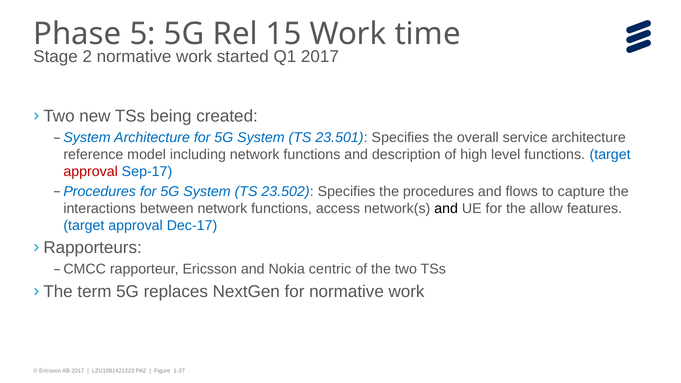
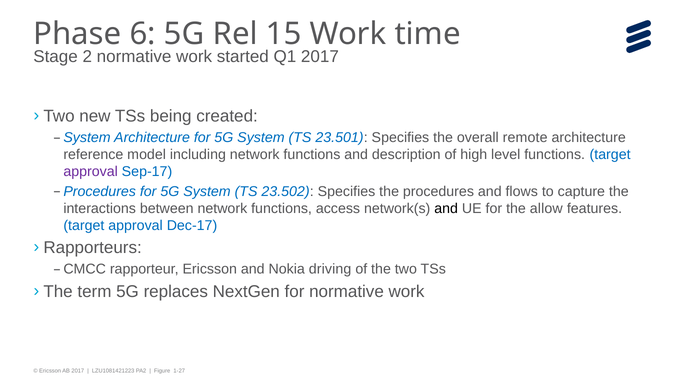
5: 5 -> 6 (143, 34)
service: service -> remote (525, 138)
approval colour: red -> purple (91, 172)
centric: centric -> driving (330, 269)
